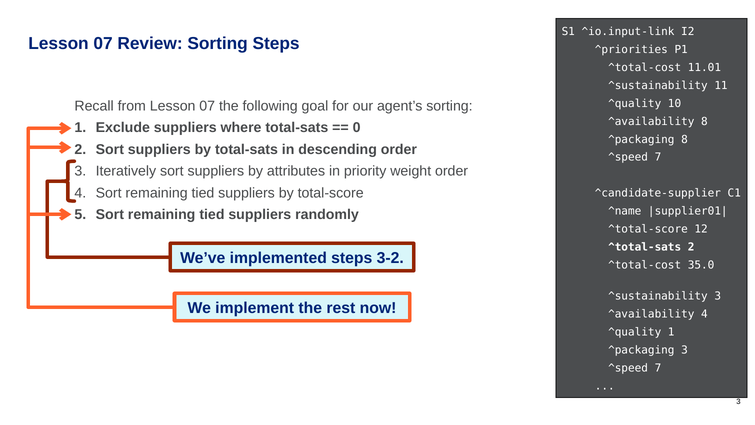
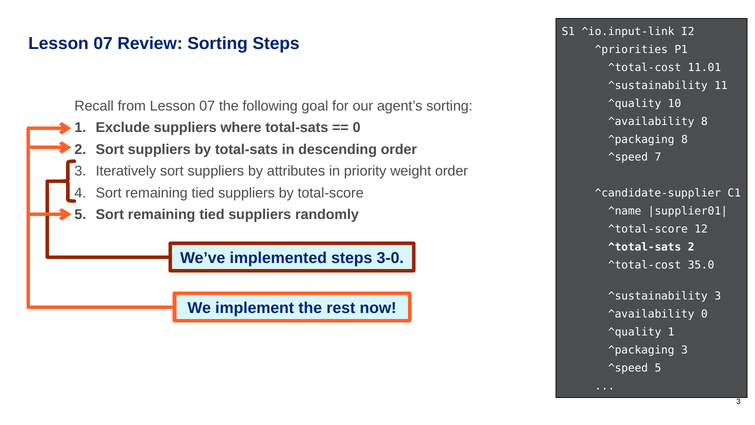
3-2: 3-2 -> 3-0 (390, 258)
^availability 4: 4 -> 0 (704, 314)
7: 7 -> 5 (658, 368)
